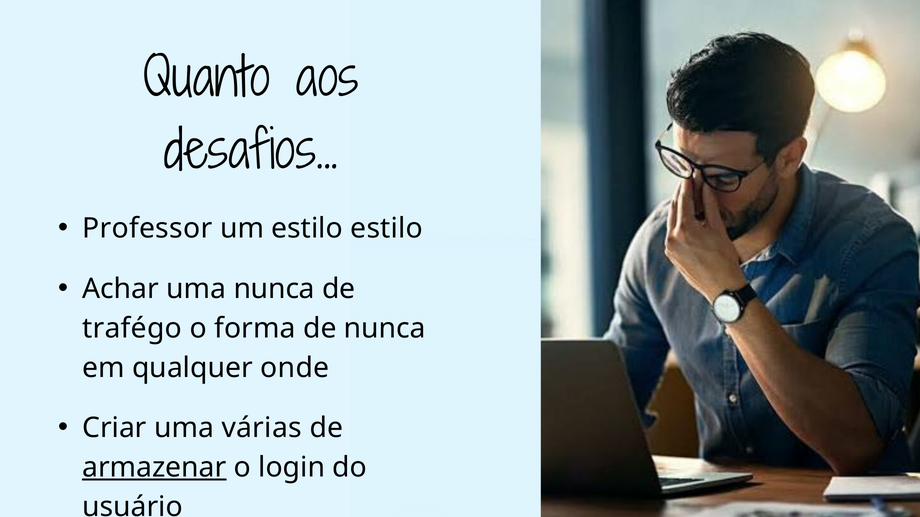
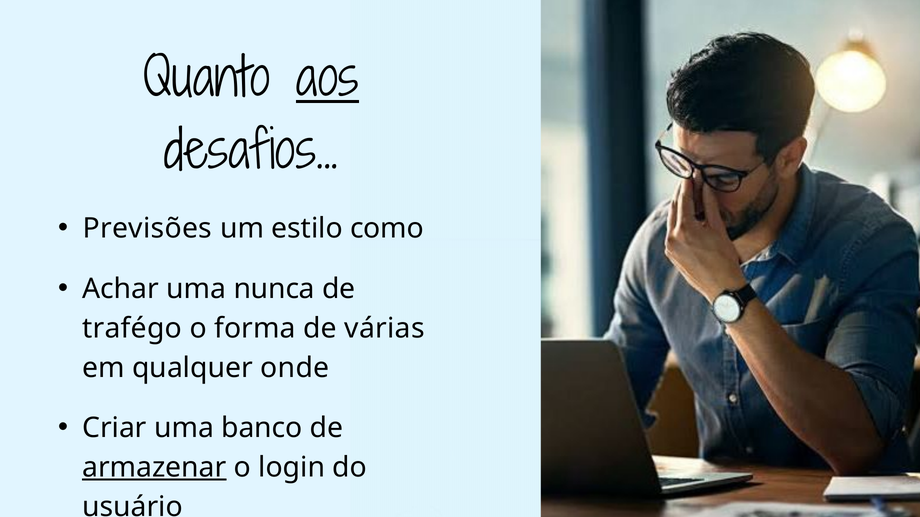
aos underline: none -> present (327, 79)
Professor: Professor -> Previsões (147, 229)
estilo estilo: estilo -> como (387, 229)
de nunca: nunca -> várias (385, 329)
várias: várias -> banco (262, 428)
